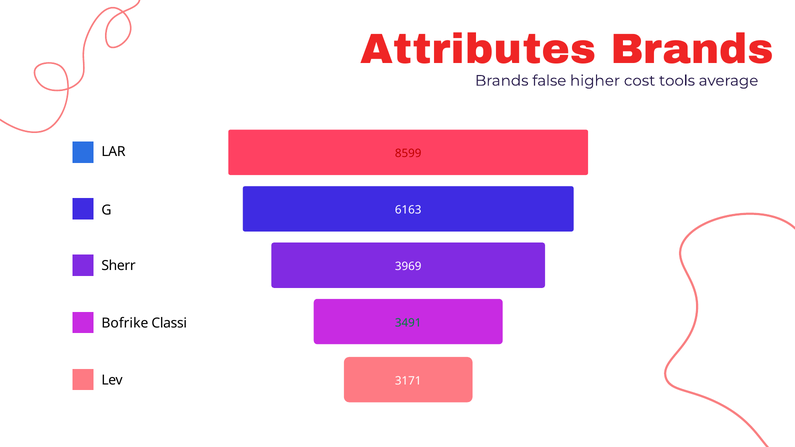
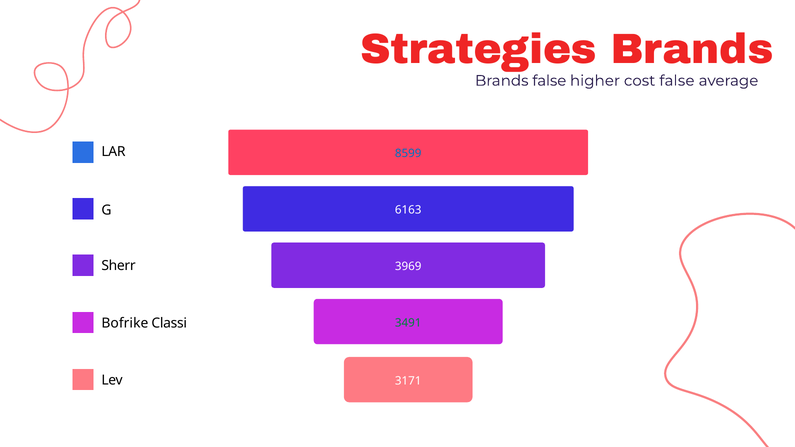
Attributes: Attributes -> Strategies (479, 50)
cost tools: tools -> false (677, 81)
8599 colour: red -> blue (408, 154)
